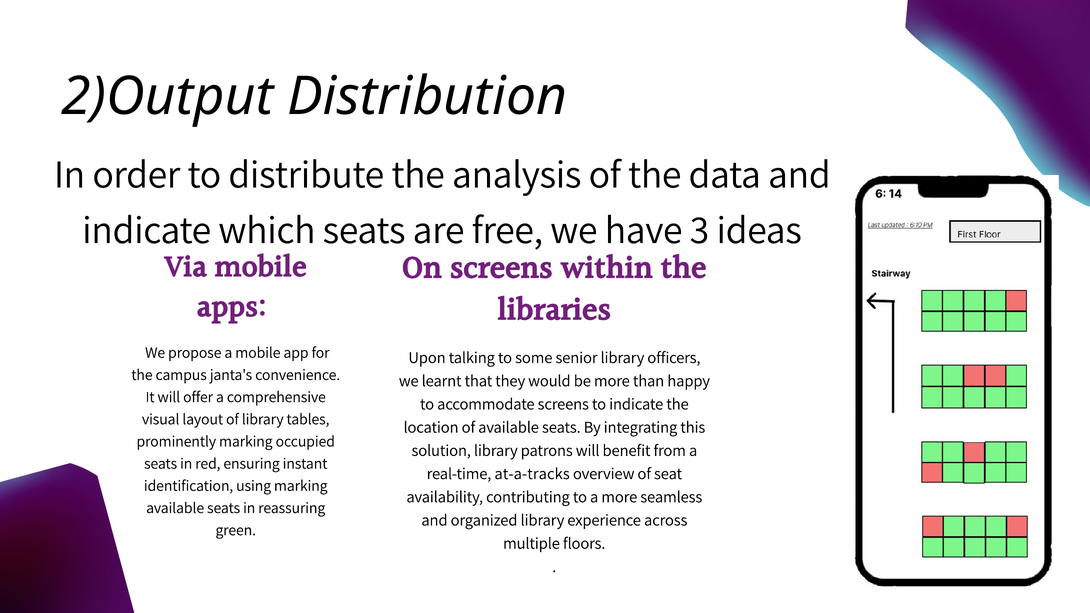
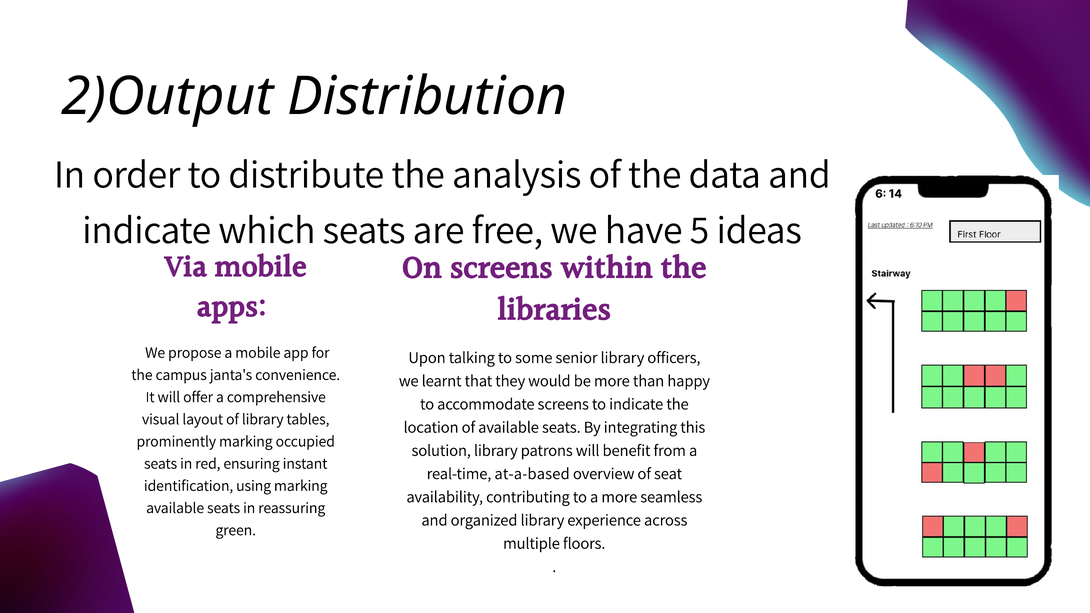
3: 3 -> 5 (699, 230)
at-a-tracks: at-a-tracks -> at-a-based (532, 474)
